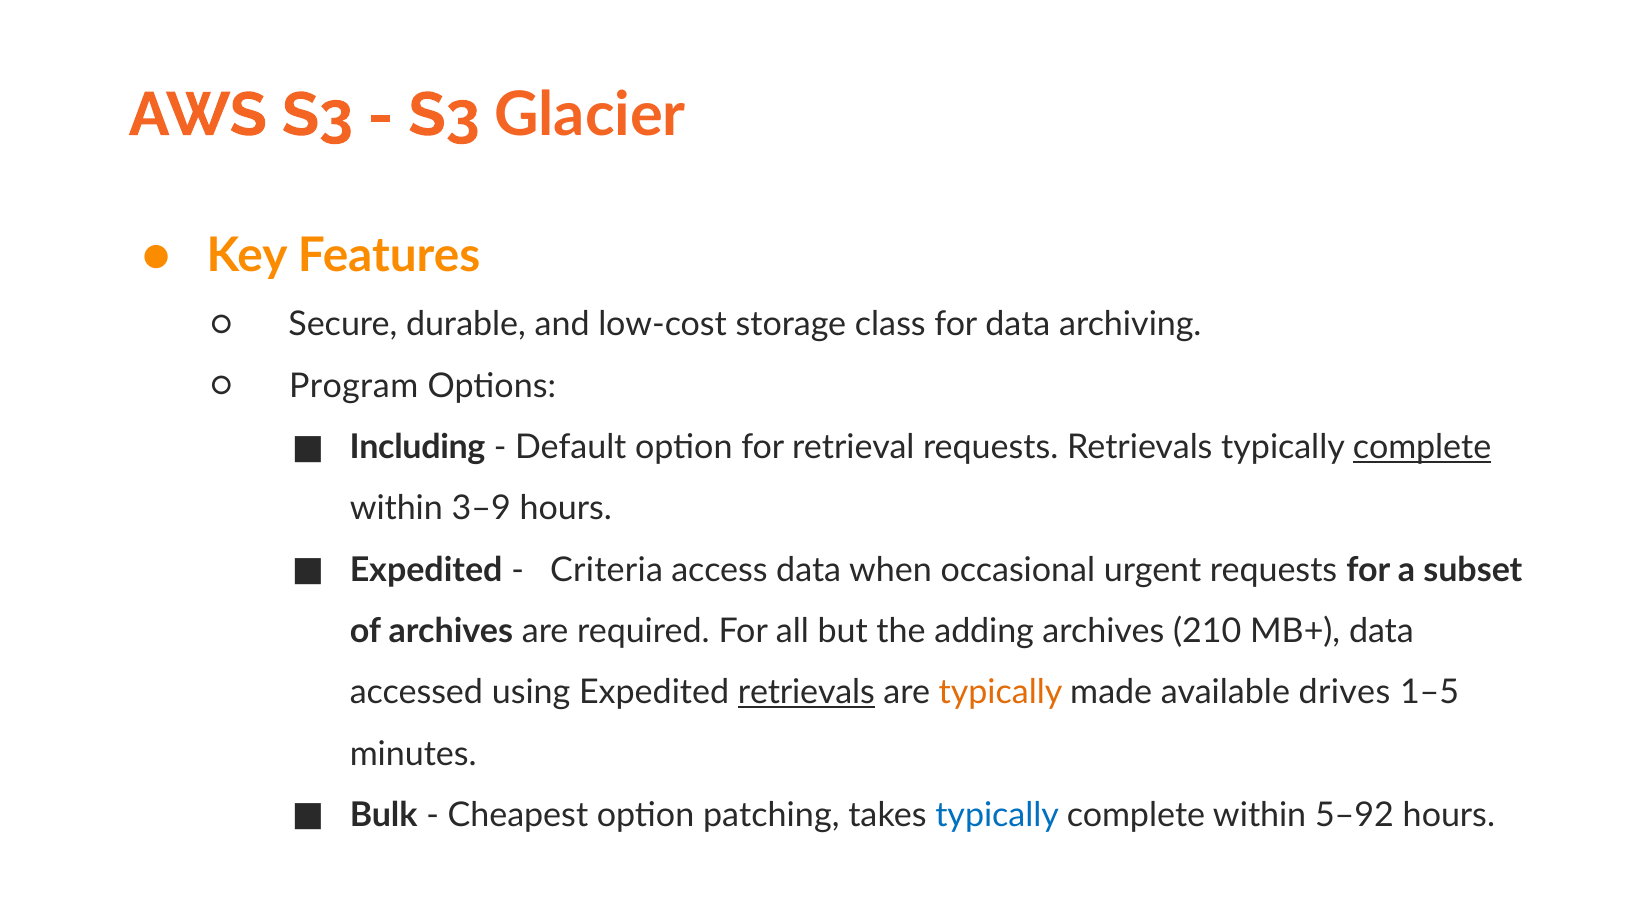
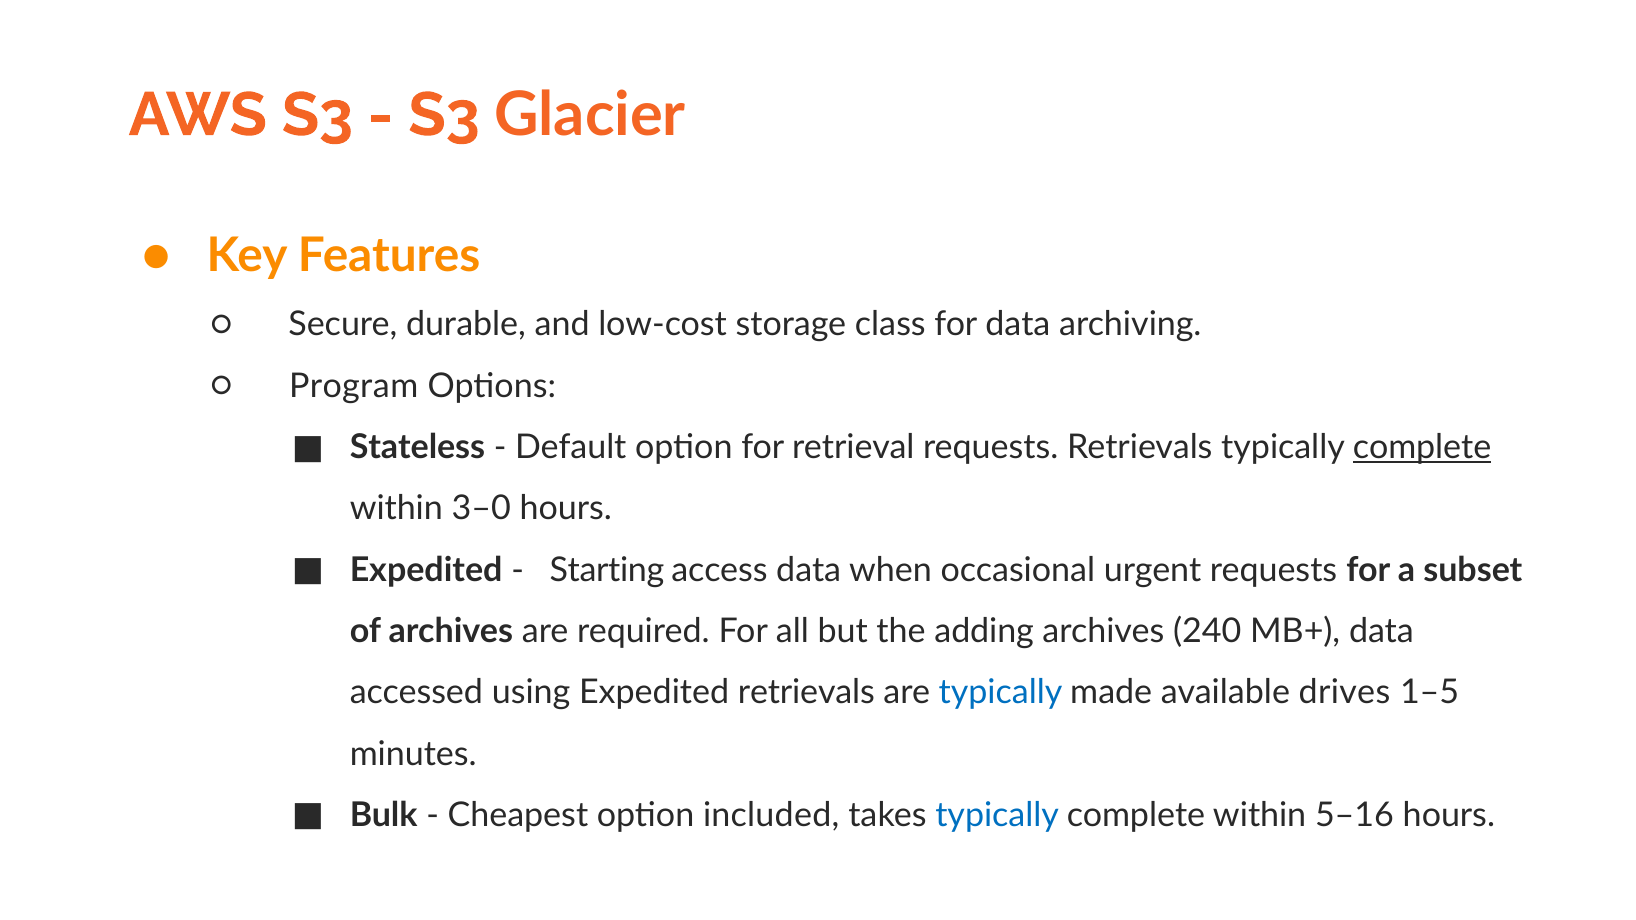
Including: Including -> Stateless (417, 447)
3–9: 3–9 -> 3–0 (481, 509)
Criteria: Criteria -> Starting (607, 570)
210: 210 -> 240 (1207, 631)
retrievals underline: present -> none (806, 693)
typically colour: orange -> blue (1001, 693)
patching: patching -> included (771, 815)
5–92: 5–92 -> 5–16 (1354, 815)
